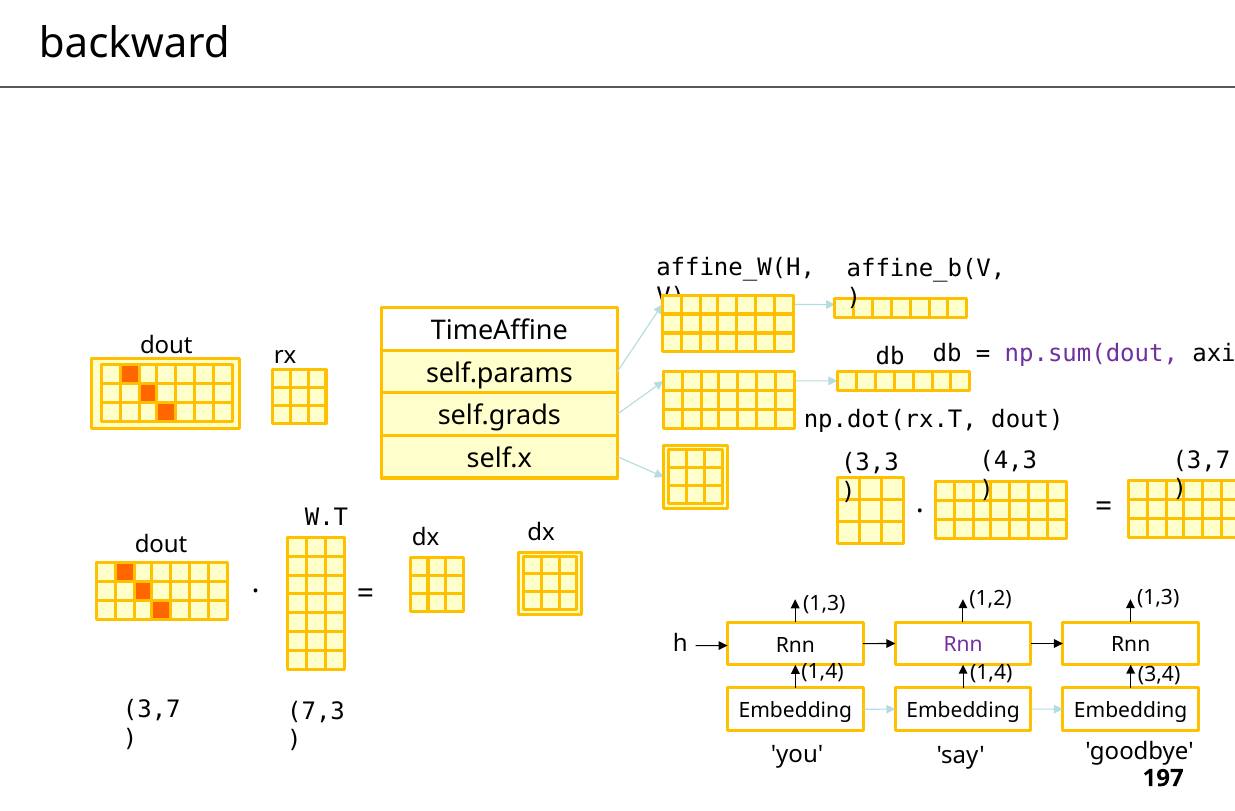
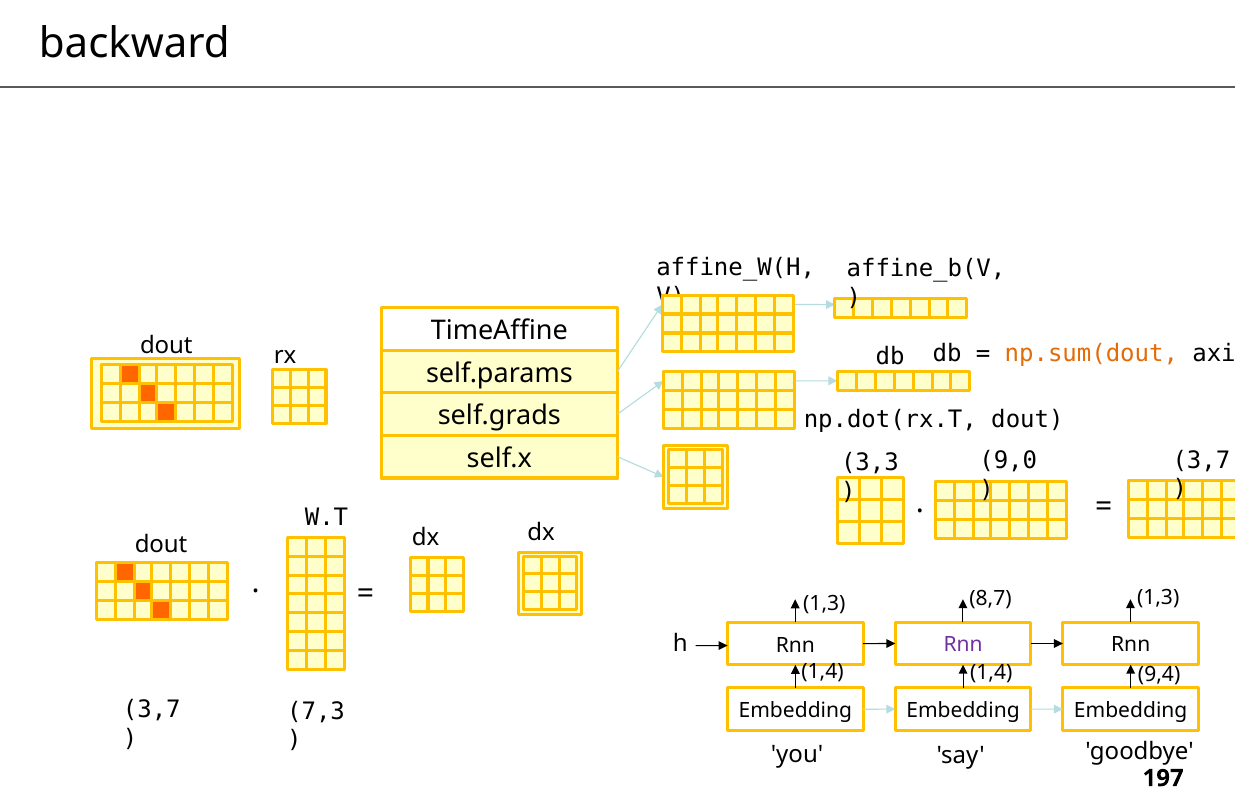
np.sum(dout colour: purple -> orange (1091, 354)
4,3: 4,3 -> 9,0 (1008, 461)
1,2: 1,2 -> 8,7 (990, 599)
3,4: 3,4 -> 9,4 (1159, 675)
